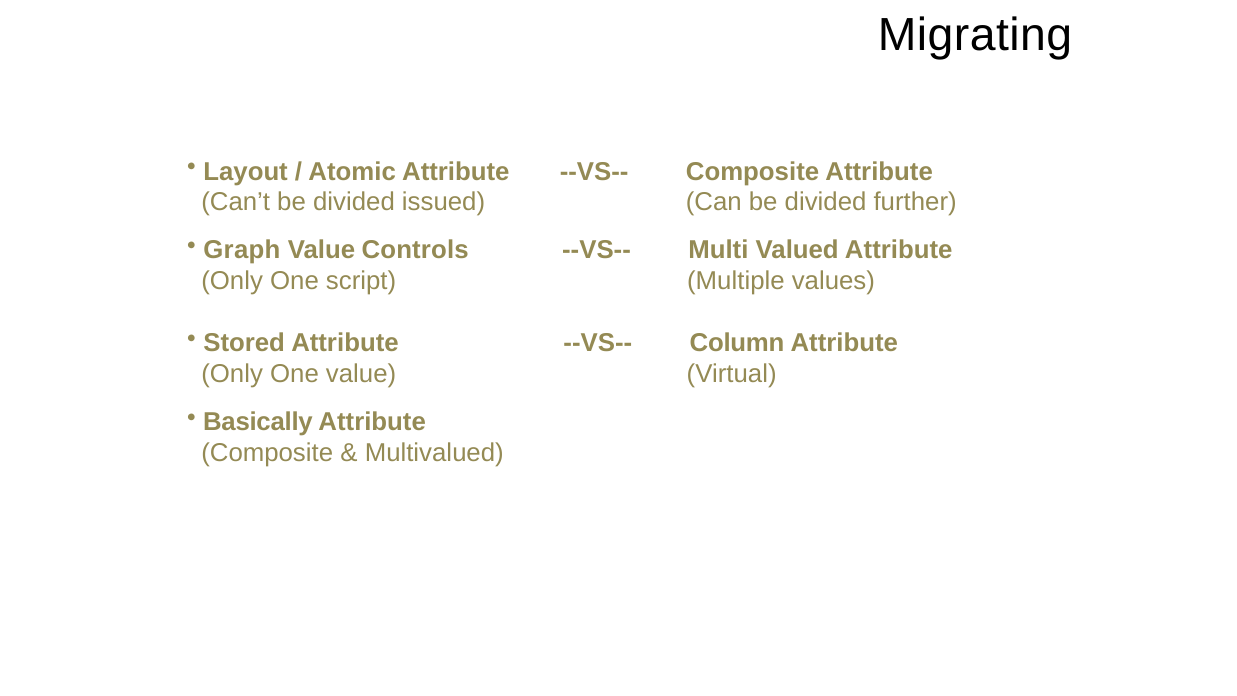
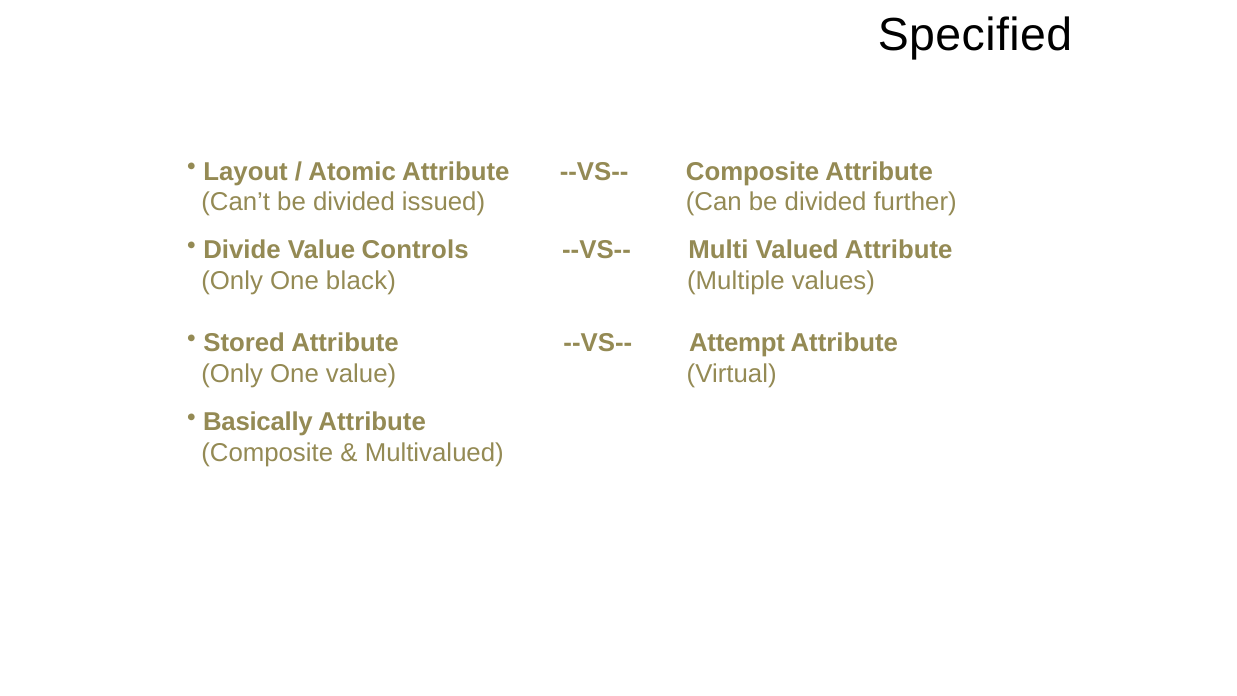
Migrating: Migrating -> Specified (975, 36)
Graph: Graph -> Divide (242, 250)
script: script -> black (361, 281)
Column: Column -> Attempt (737, 343)
